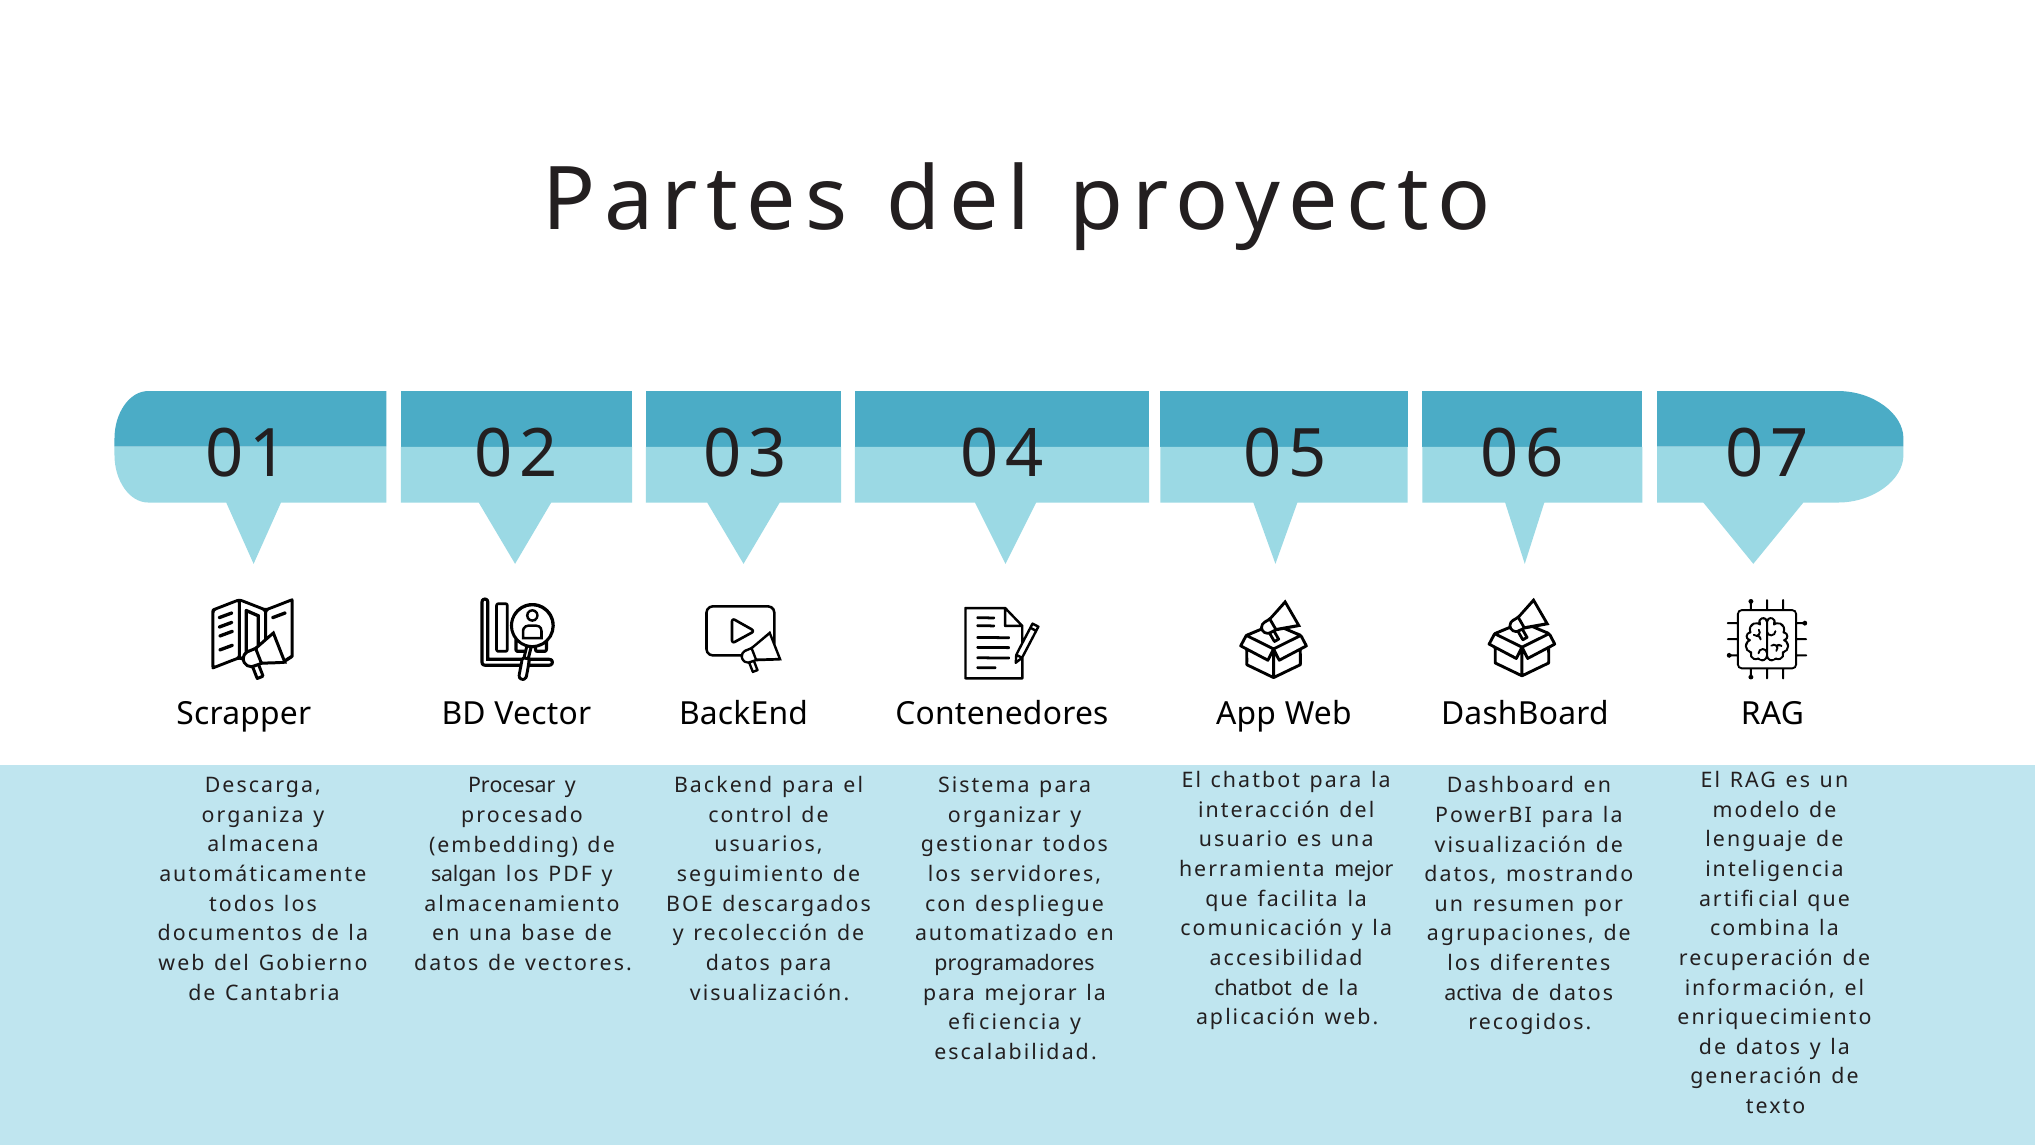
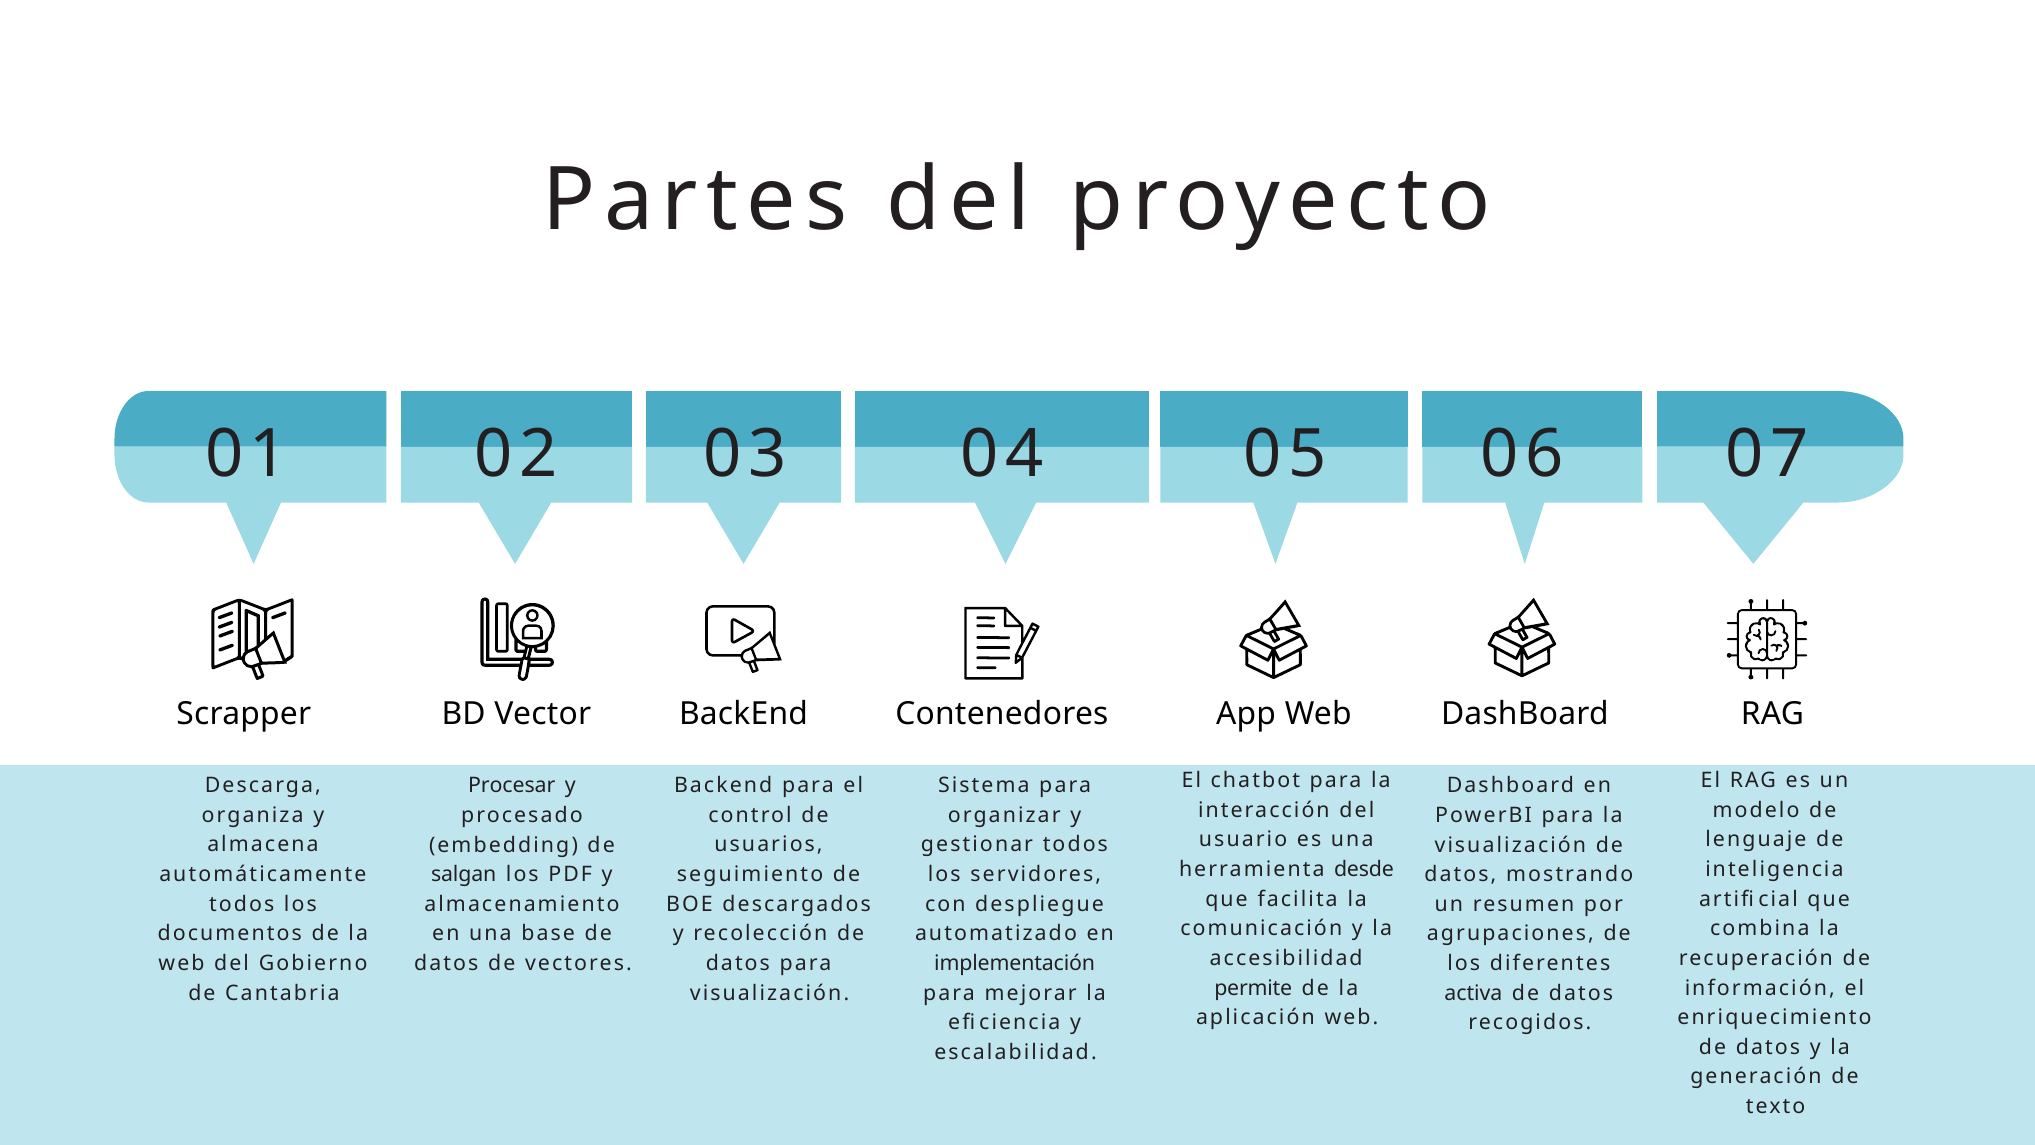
mejor: mejor -> desde (1364, 869)
programadores: programadores -> implementación (1015, 963)
chatbot: chatbot -> permite (1253, 988)
